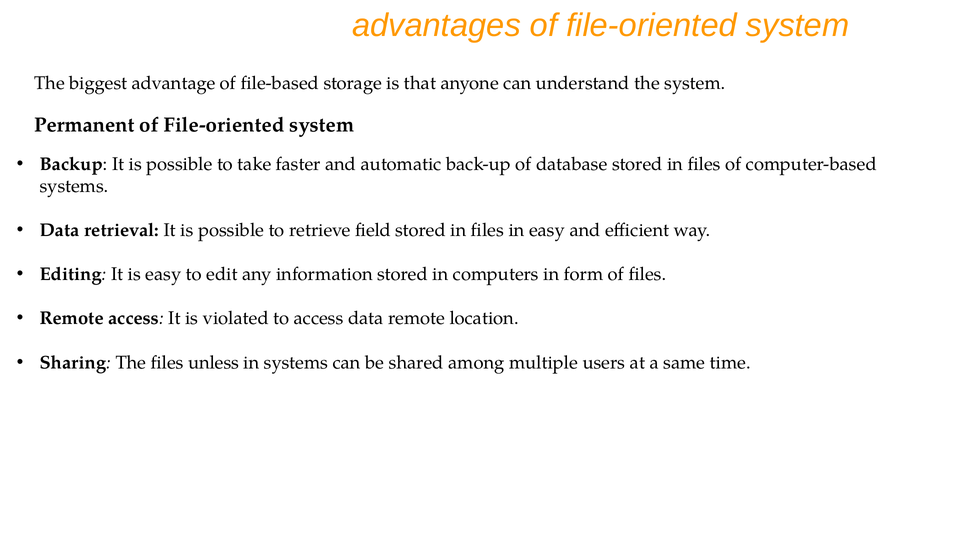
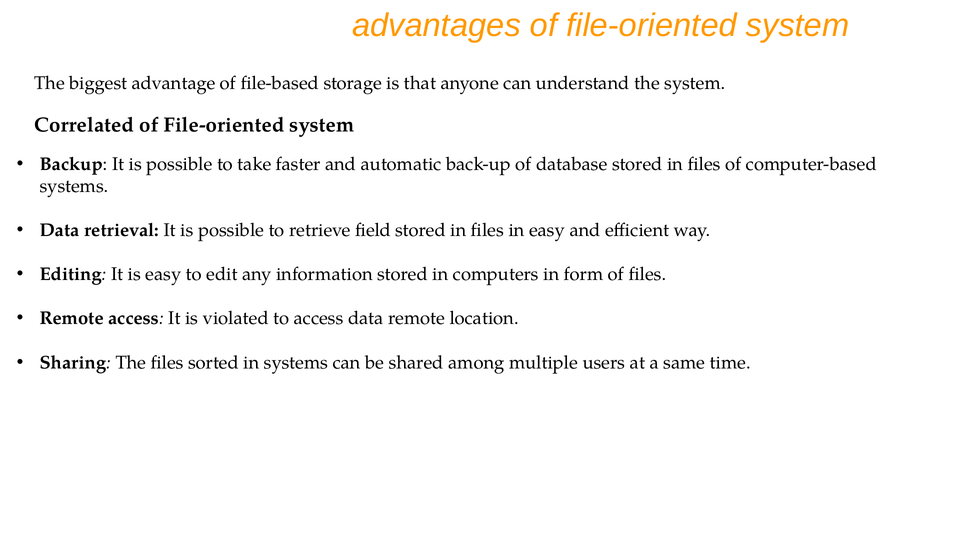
Permanent: Permanent -> Correlated (84, 125)
unless: unless -> sorted (214, 362)
